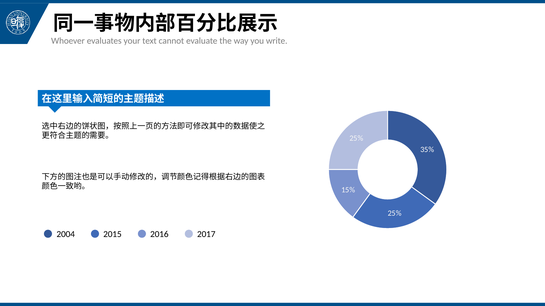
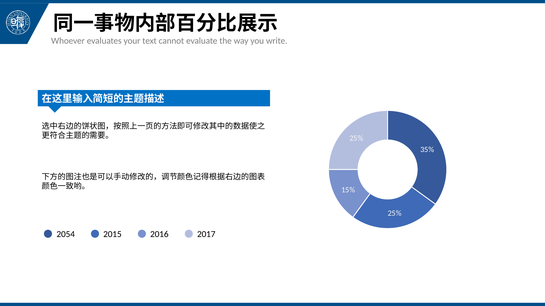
2004: 2004 -> 2054 (66, 235)
